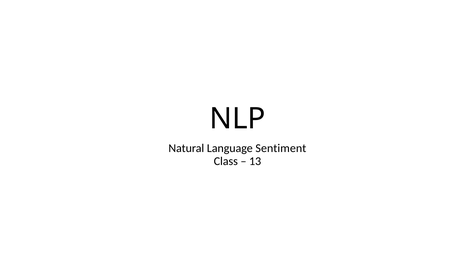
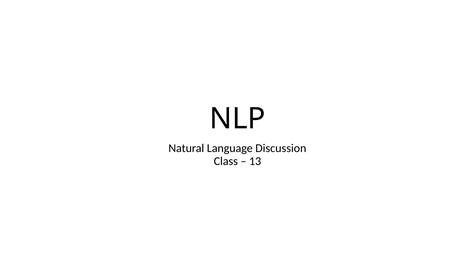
Sentiment: Sentiment -> Discussion (281, 148)
